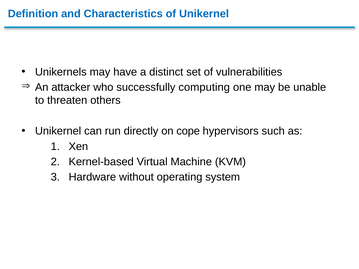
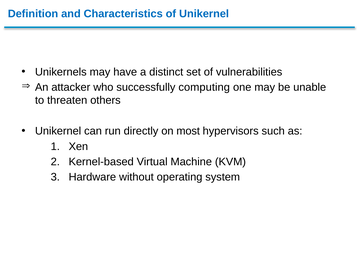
cope: cope -> most (188, 131)
